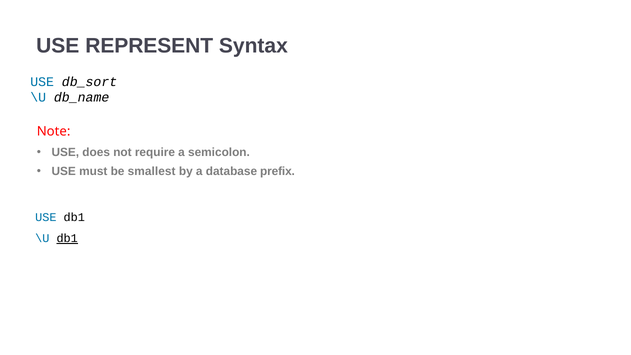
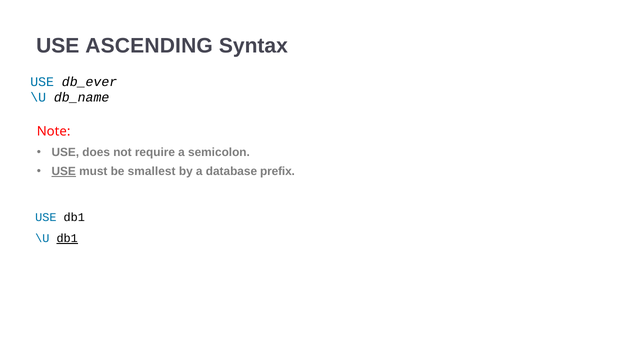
REPRESENT: REPRESENT -> ASCENDING (149, 46)
db_sort: db_sort -> db_ever (90, 82)
USE underline: none -> present (64, 171)
